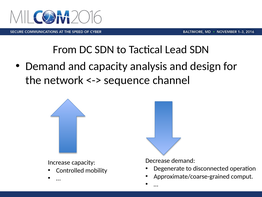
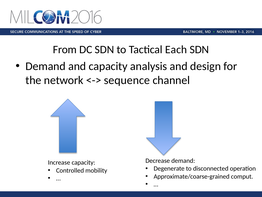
Lead: Lead -> Each (176, 49)
